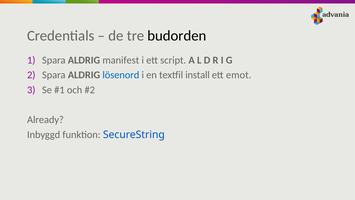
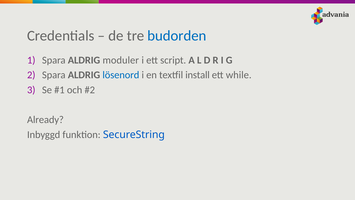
budorden colour: black -> blue (177, 36)
manifest: manifest -> moduler (121, 60)
emot: emot -> while (239, 75)
